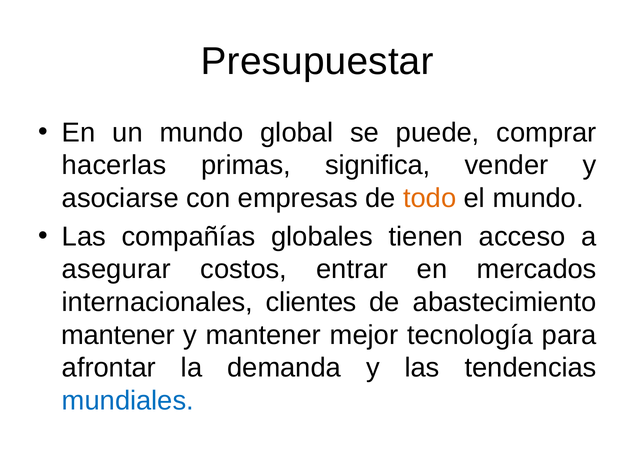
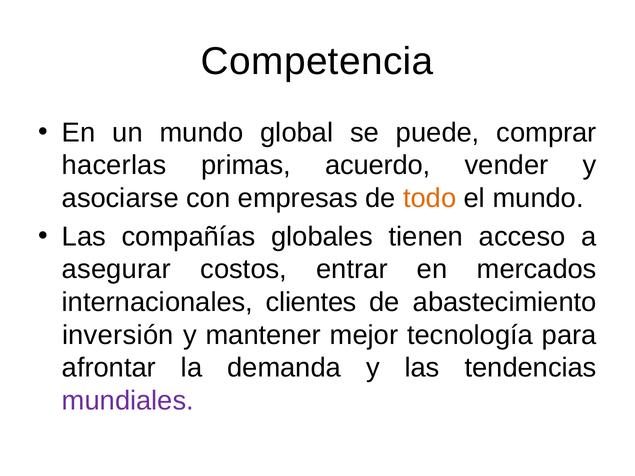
Presupuestar: Presupuestar -> Competencia (317, 61)
significa: significa -> acuerdo (378, 165)
mantener: mantener -> inversión (118, 335)
mundiales colour: blue -> purple (128, 401)
